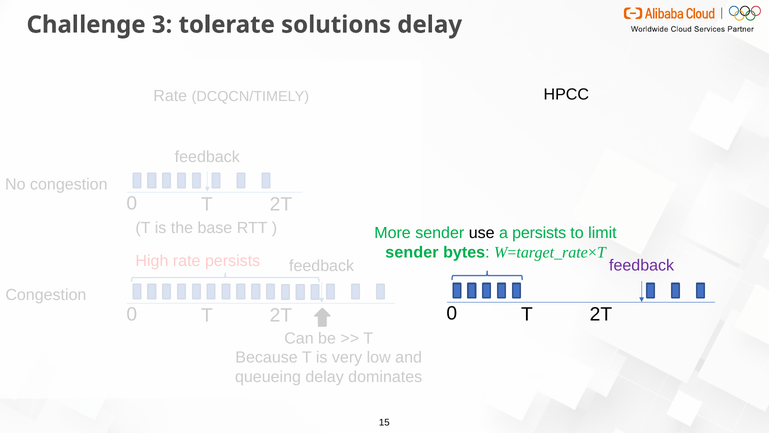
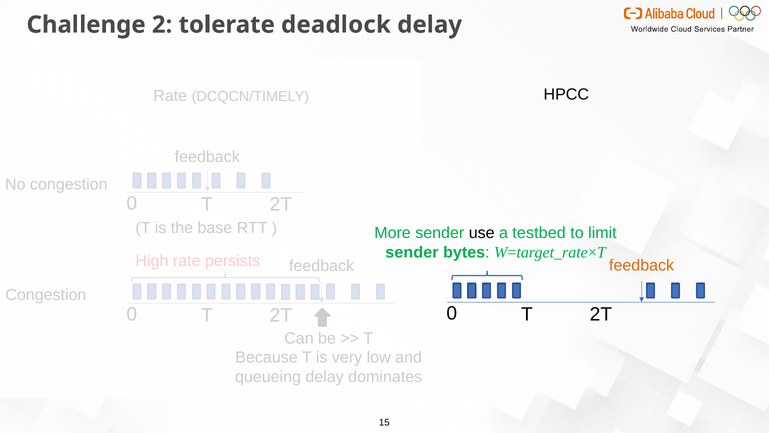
3: 3 -> 2 (162, 25)
solutions: solutions -> deadlock (336, 25)
a persists: persists -> testbed (539, 233)
feedback colour: purple -> orange (642, 265)
